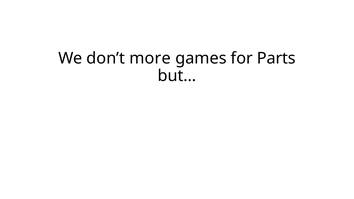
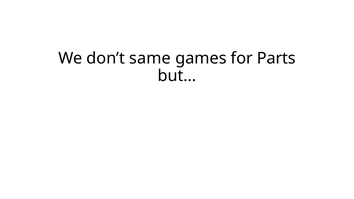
more: more -> same (150, 58)
